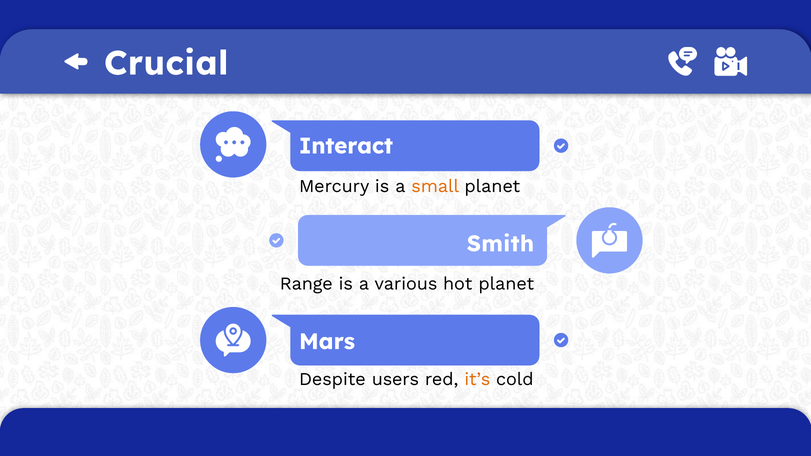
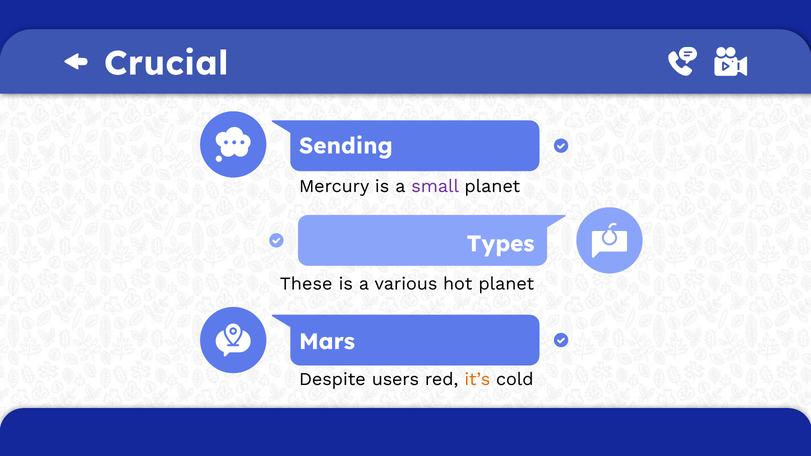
Interact: Interact -> Sending (346, 146)
small colour: orange -> purple (435, 186)
Smith: Smith -> Types (501, 244)
Range: Range -> These (306, 284)
